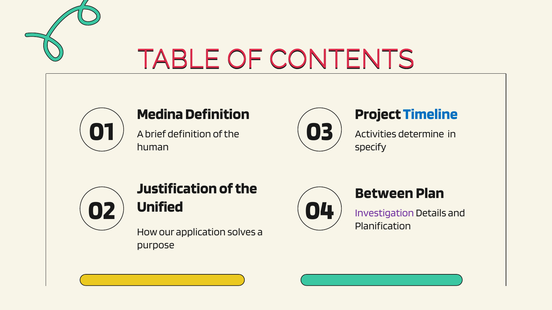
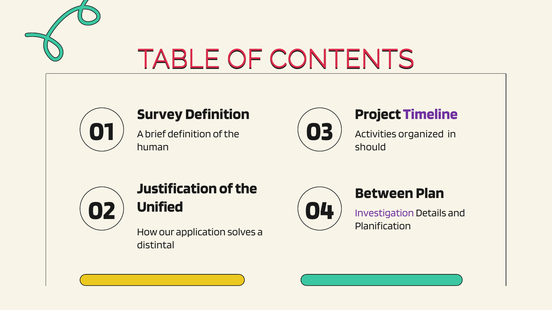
Medina: Medina -> Survey (160, 114)
Timeline colour: blue -> purple (430, 114)
determine: determine -> organized (421, 134)
specify: specify -> should (371, 147)
purpose: purpose -> distintal (156, 245)
